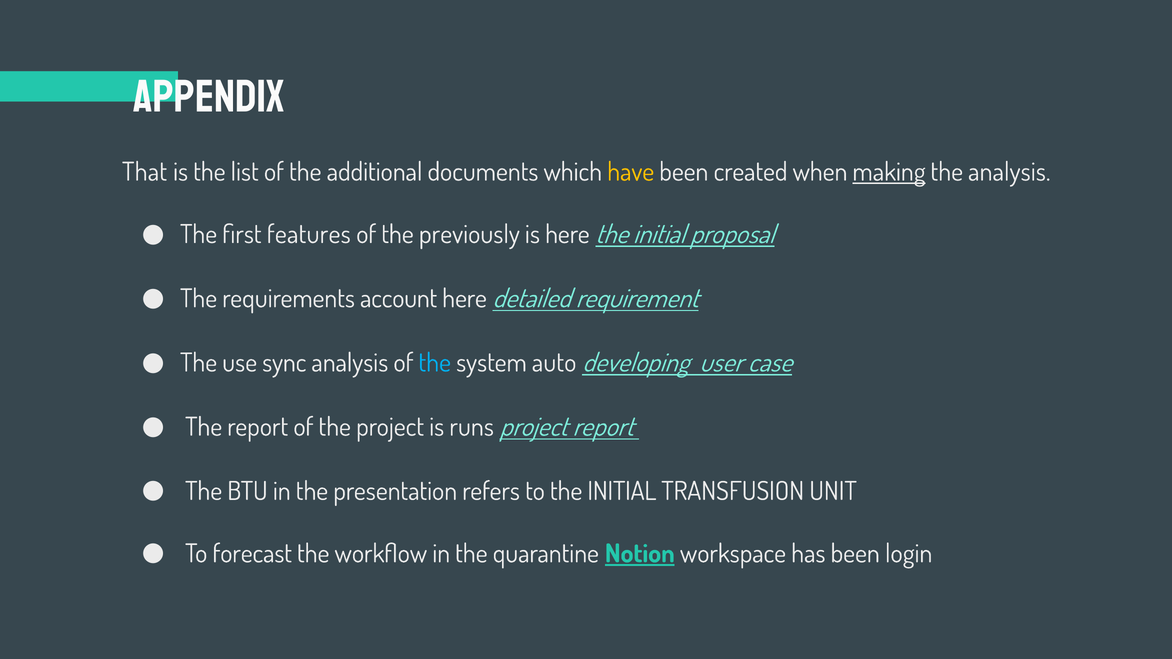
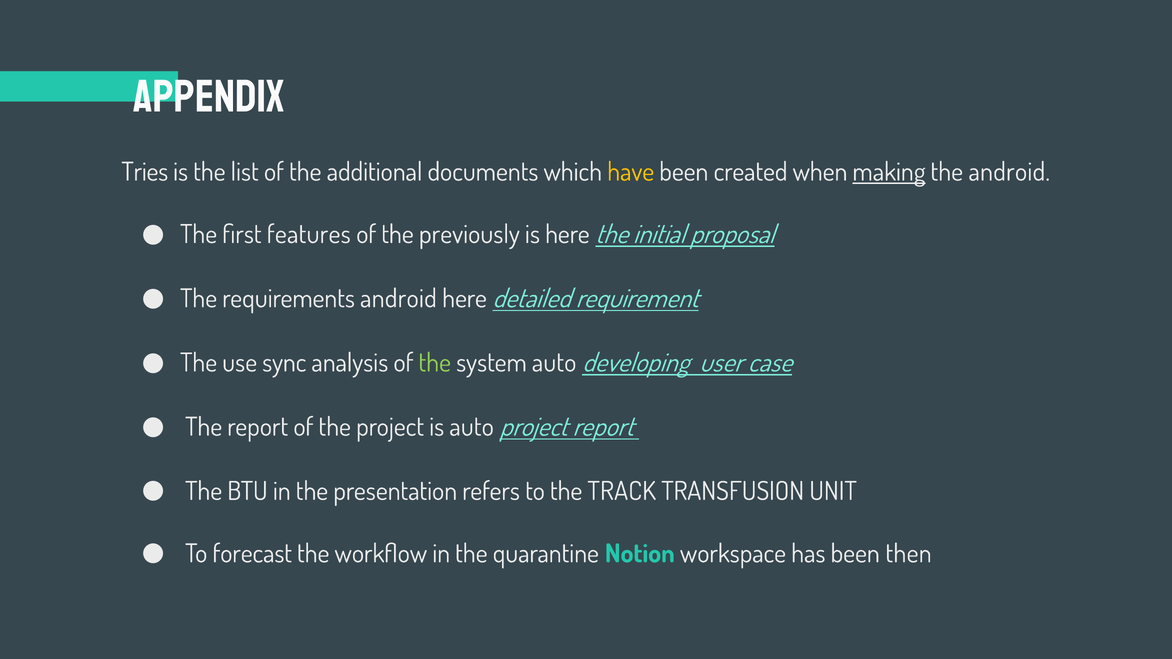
That: That -> Tries (145, 172)
the analysis: analysis -> android (1009, 172)
requirements account: account -> android (398, 299)
the colour: light blue -> light green (435, 363)
is runs: runs -> auto (472, 427)
to the INITIAL: INITIAL -> TRACK (622, 492)
Notion underline: present -> none (640, 554)
login: login -> then (909, 554)
